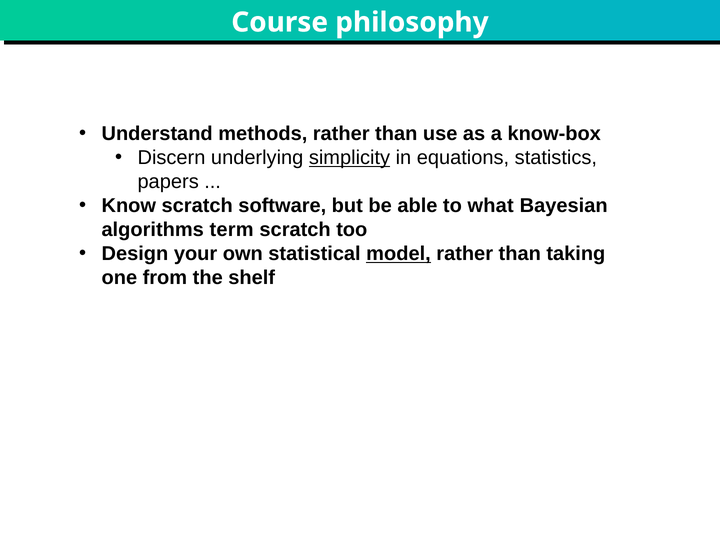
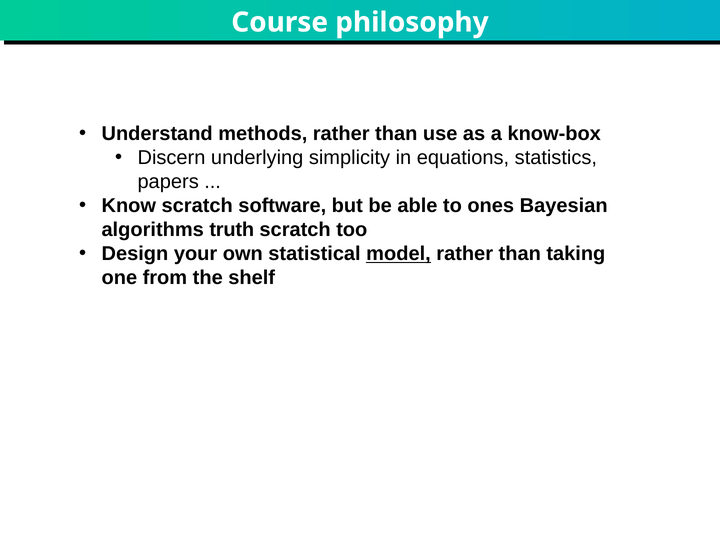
simplicity underline: present -> none (349, 158)
what: what -> ones (491, 206)
term: term -> truth (232, 230)
